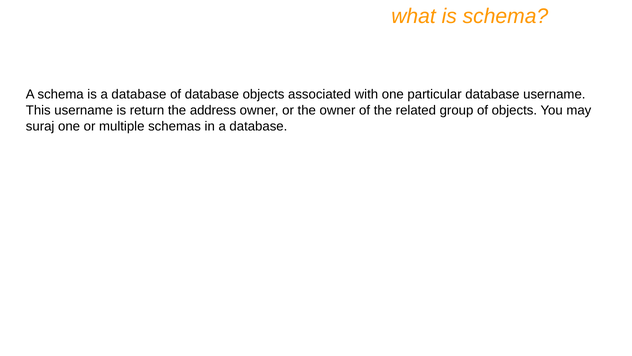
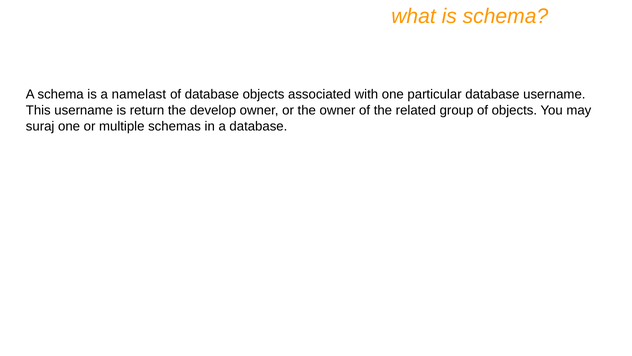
is a database: database -> namelast (139, 95)
address: address -> develop (213, 110)
